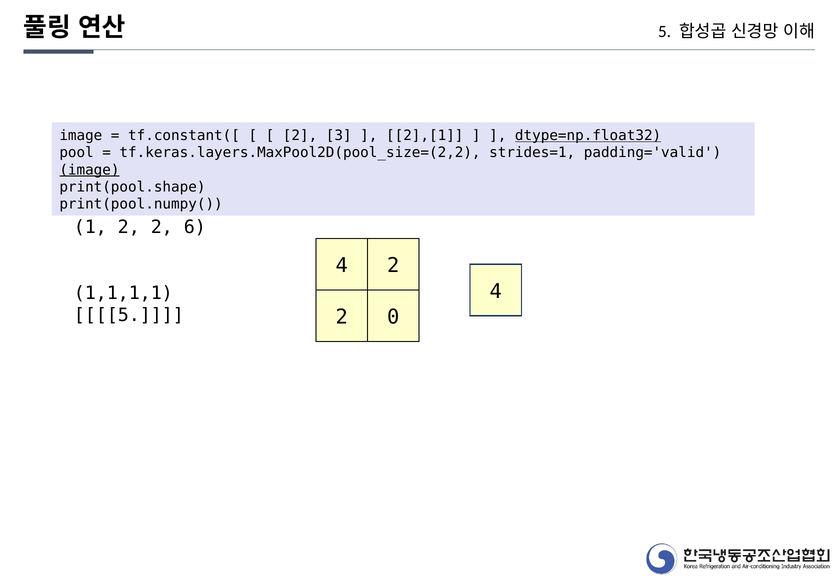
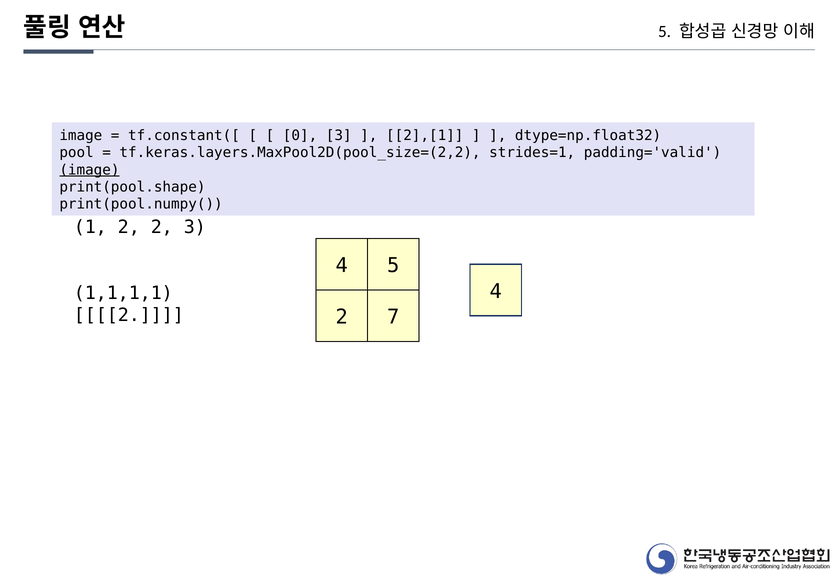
2: 2 -> 0 (300, 136)
dtype=np.float32 underline: present -> none (588, 136)
2 6: 6 -> 3 (195, 227)
4 2: 2 -> 5 (393, 266)
5: 5 -> 2 (129, 315)
0: 0 -> 7 (393, 317)
